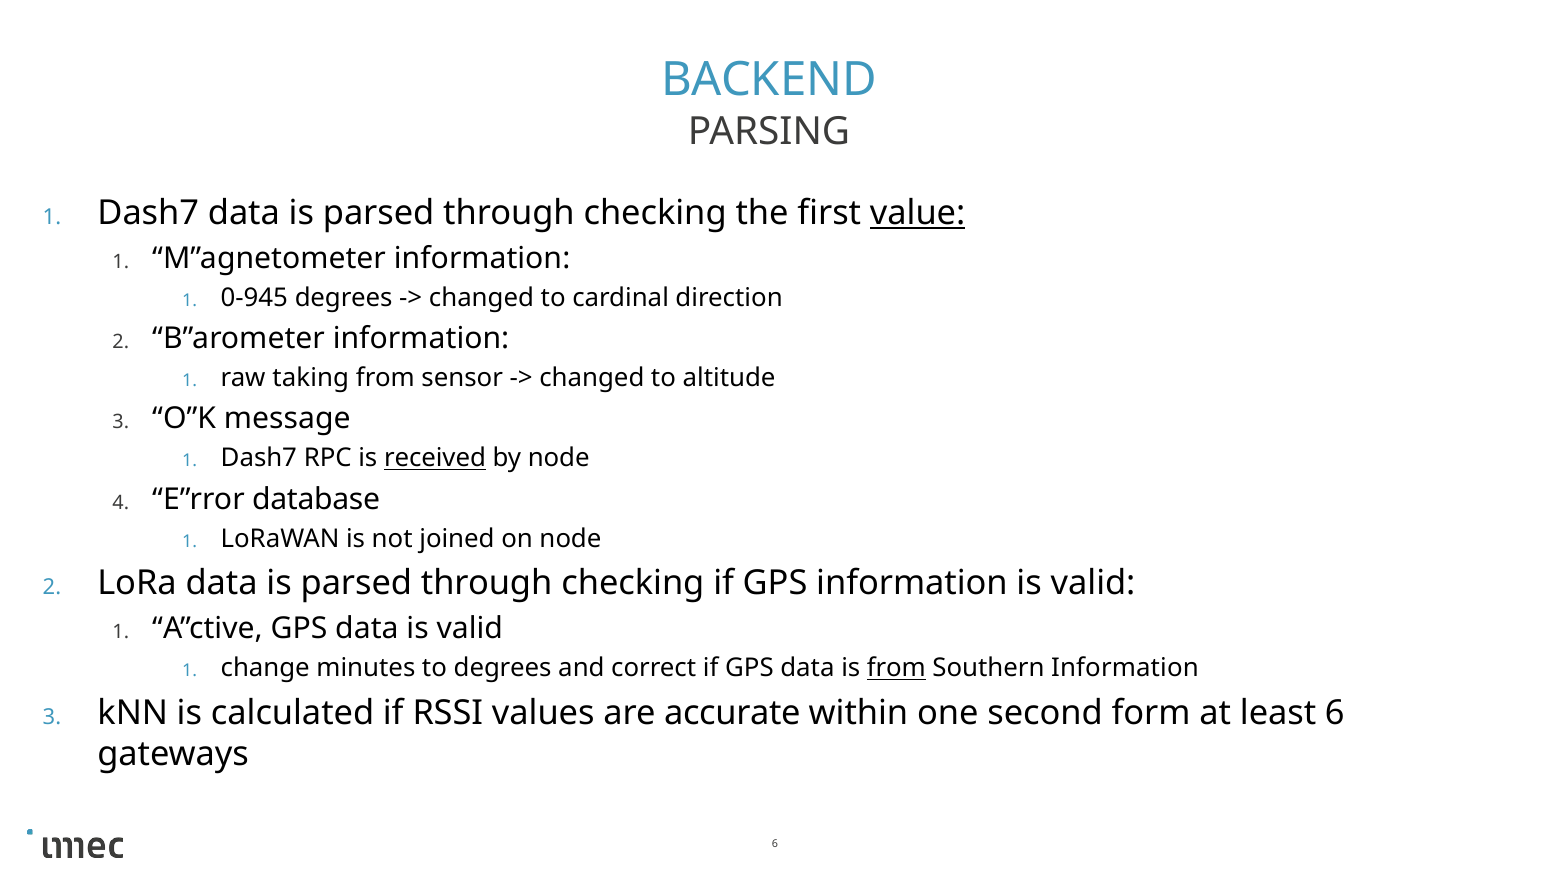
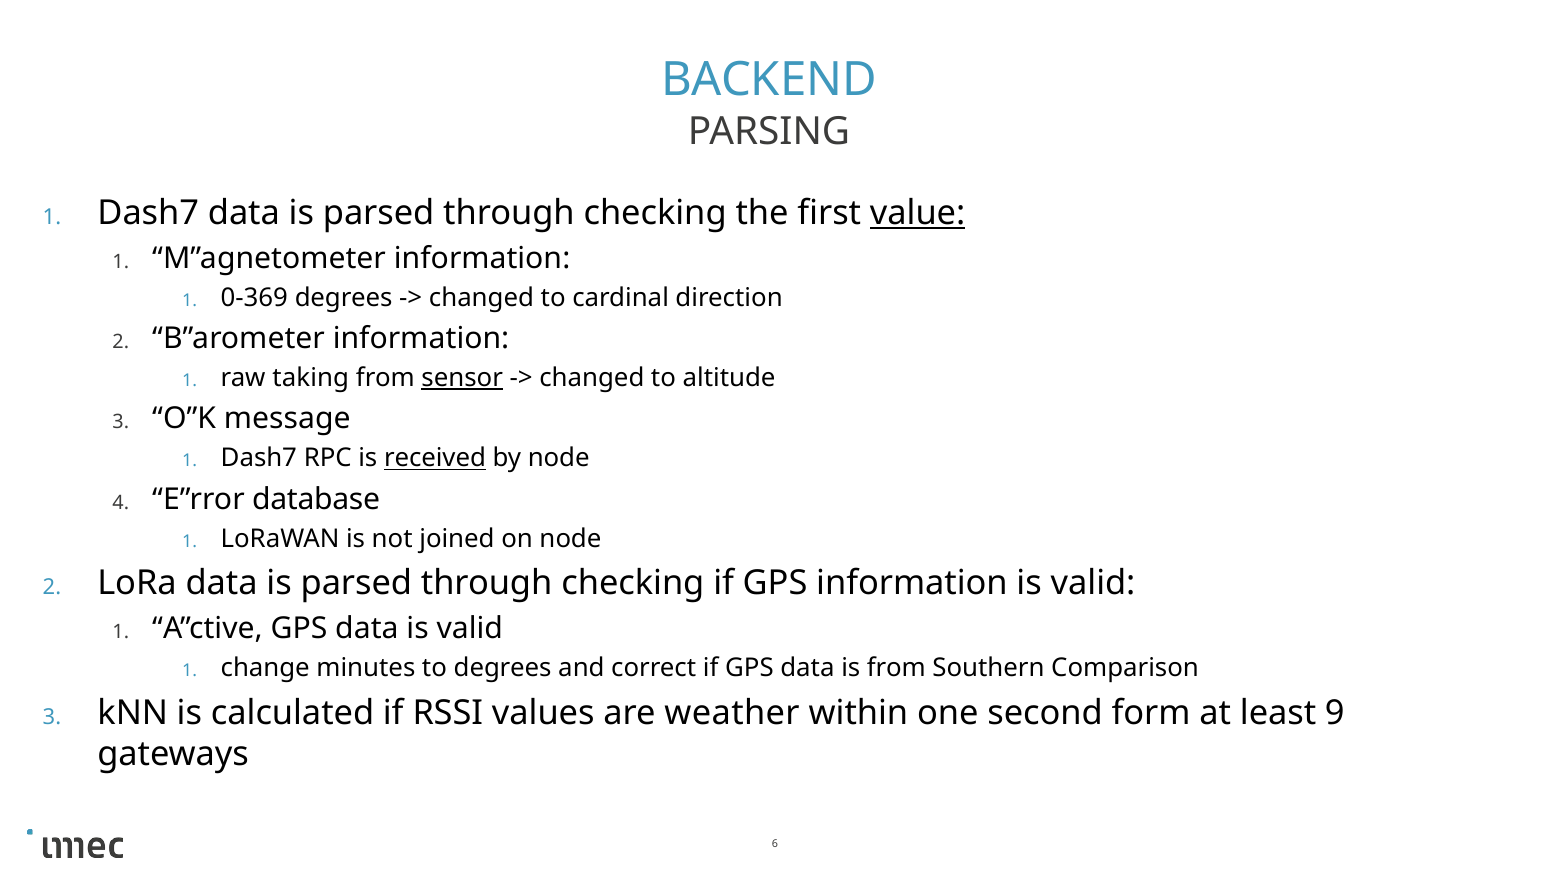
0-945: 0-945 -> 0-369 (254, 298)
sensor underline: none -> present (462, 378)
from underline: present -> none (896, 668)
Southern Information: Information -> Comparison (1125, 668)
accurate: accurate -> weather (732, 713)
least 6: 6 -> 9 (1335, 713)
